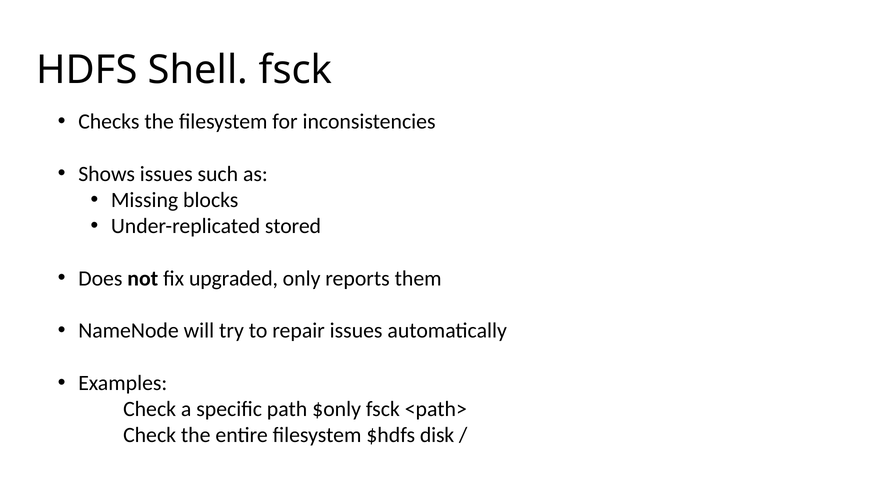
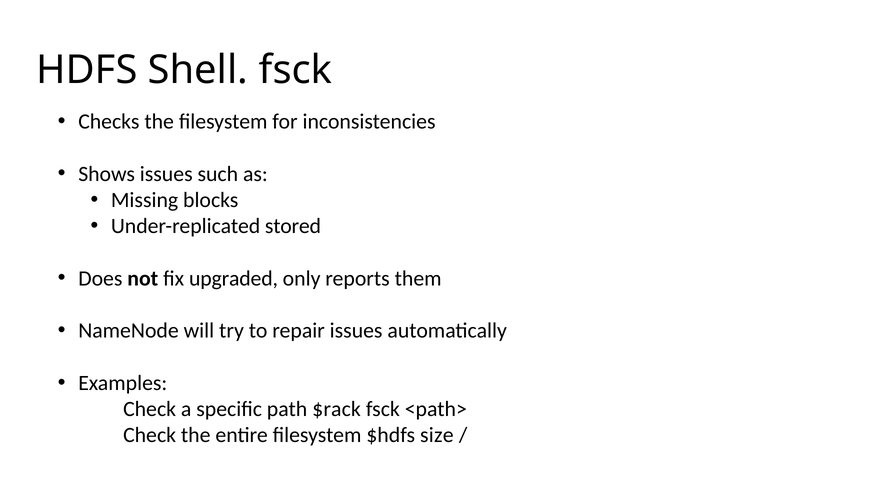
$only: $only -> $rack (337, 409)
disk: disk -> size (437, 435)
